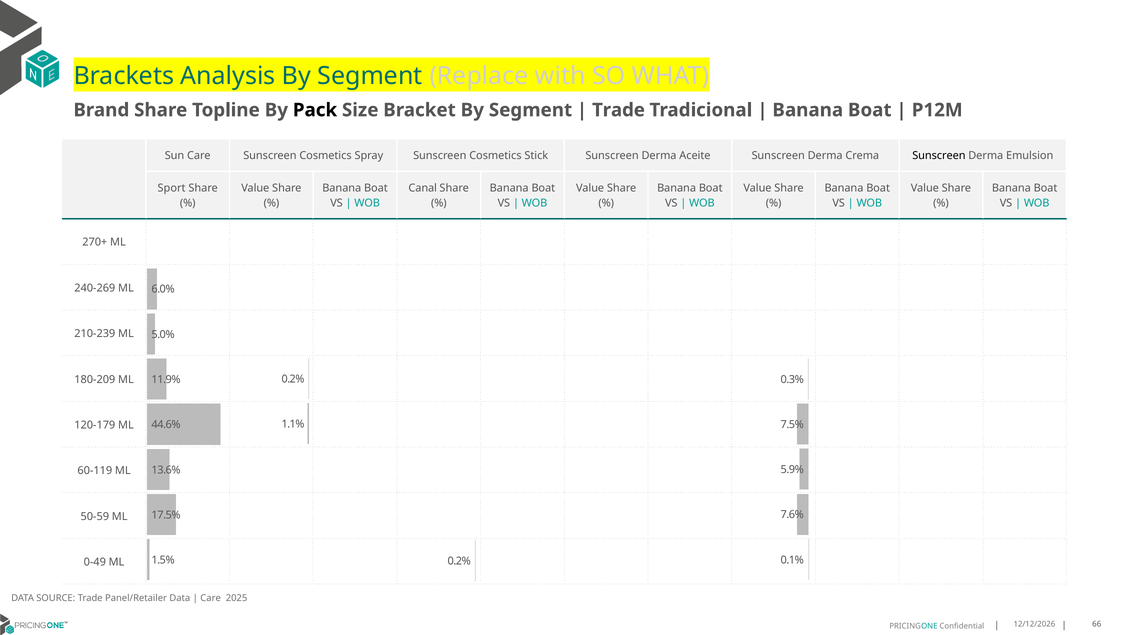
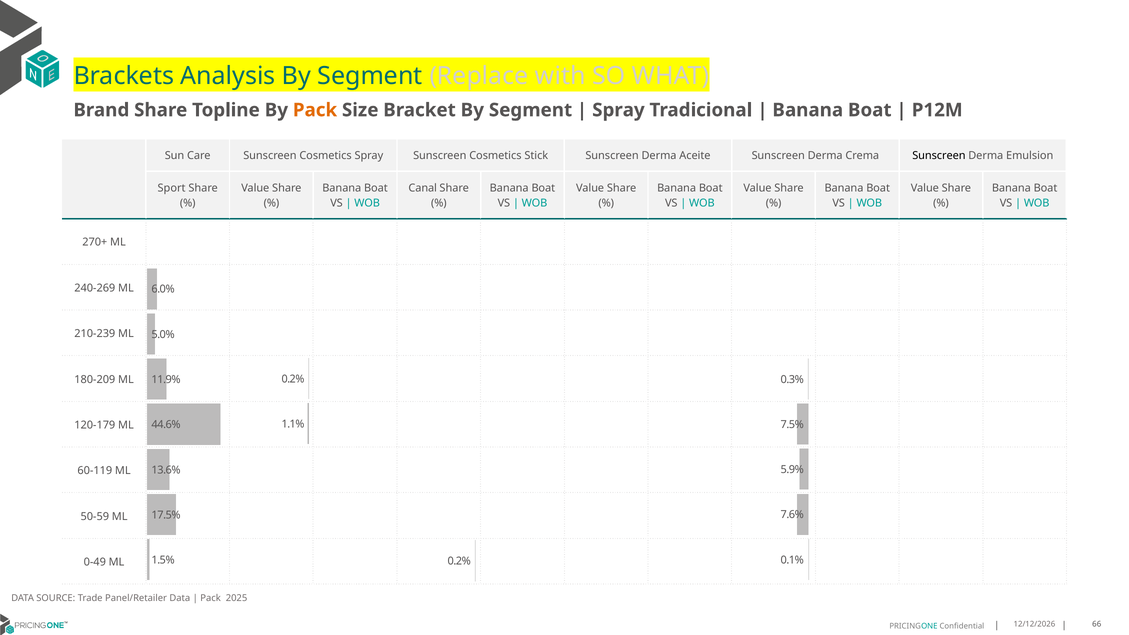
Pack colour: black -> orange (315, 110)
Trade: Trade -> Spray (618, 110)
Care: Care -> Pack (211, 598)
